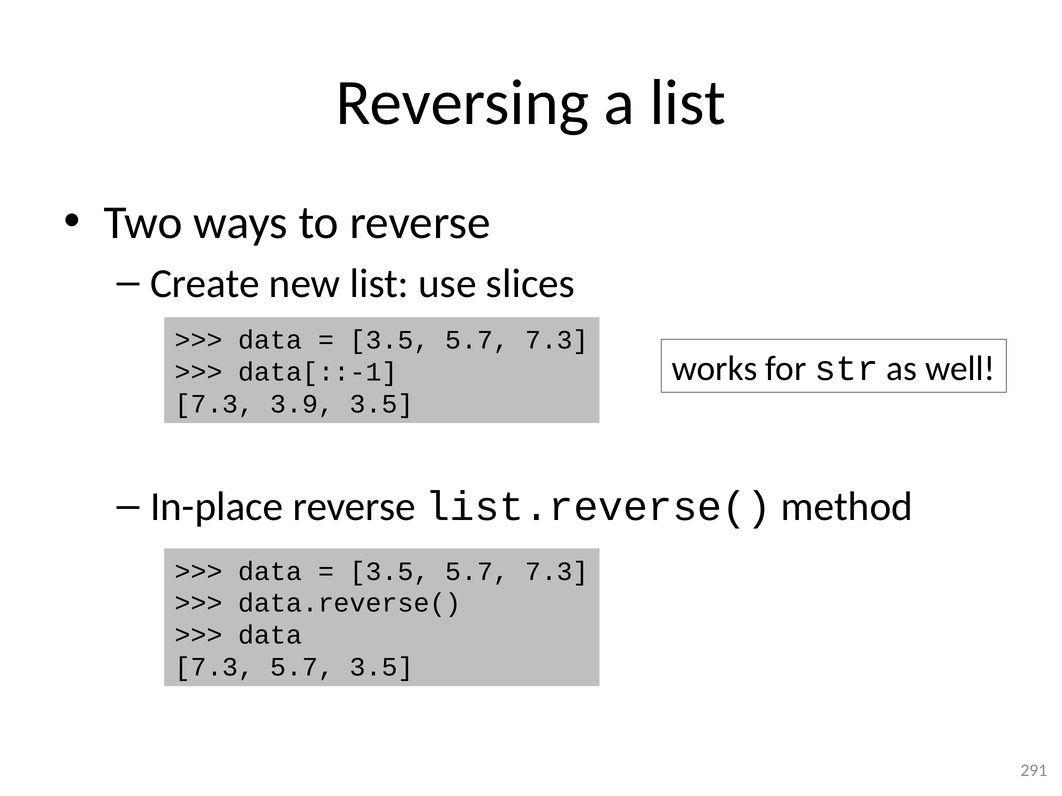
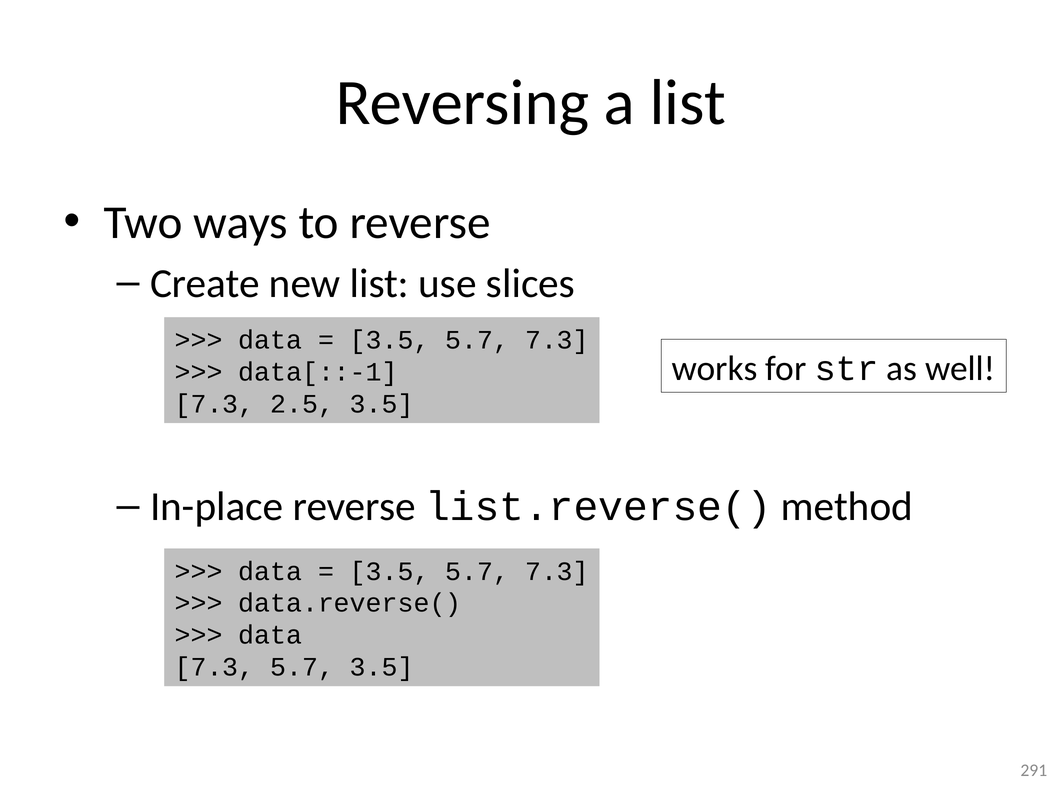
3.9: 3.9 -> 2.5 (302, 404)
